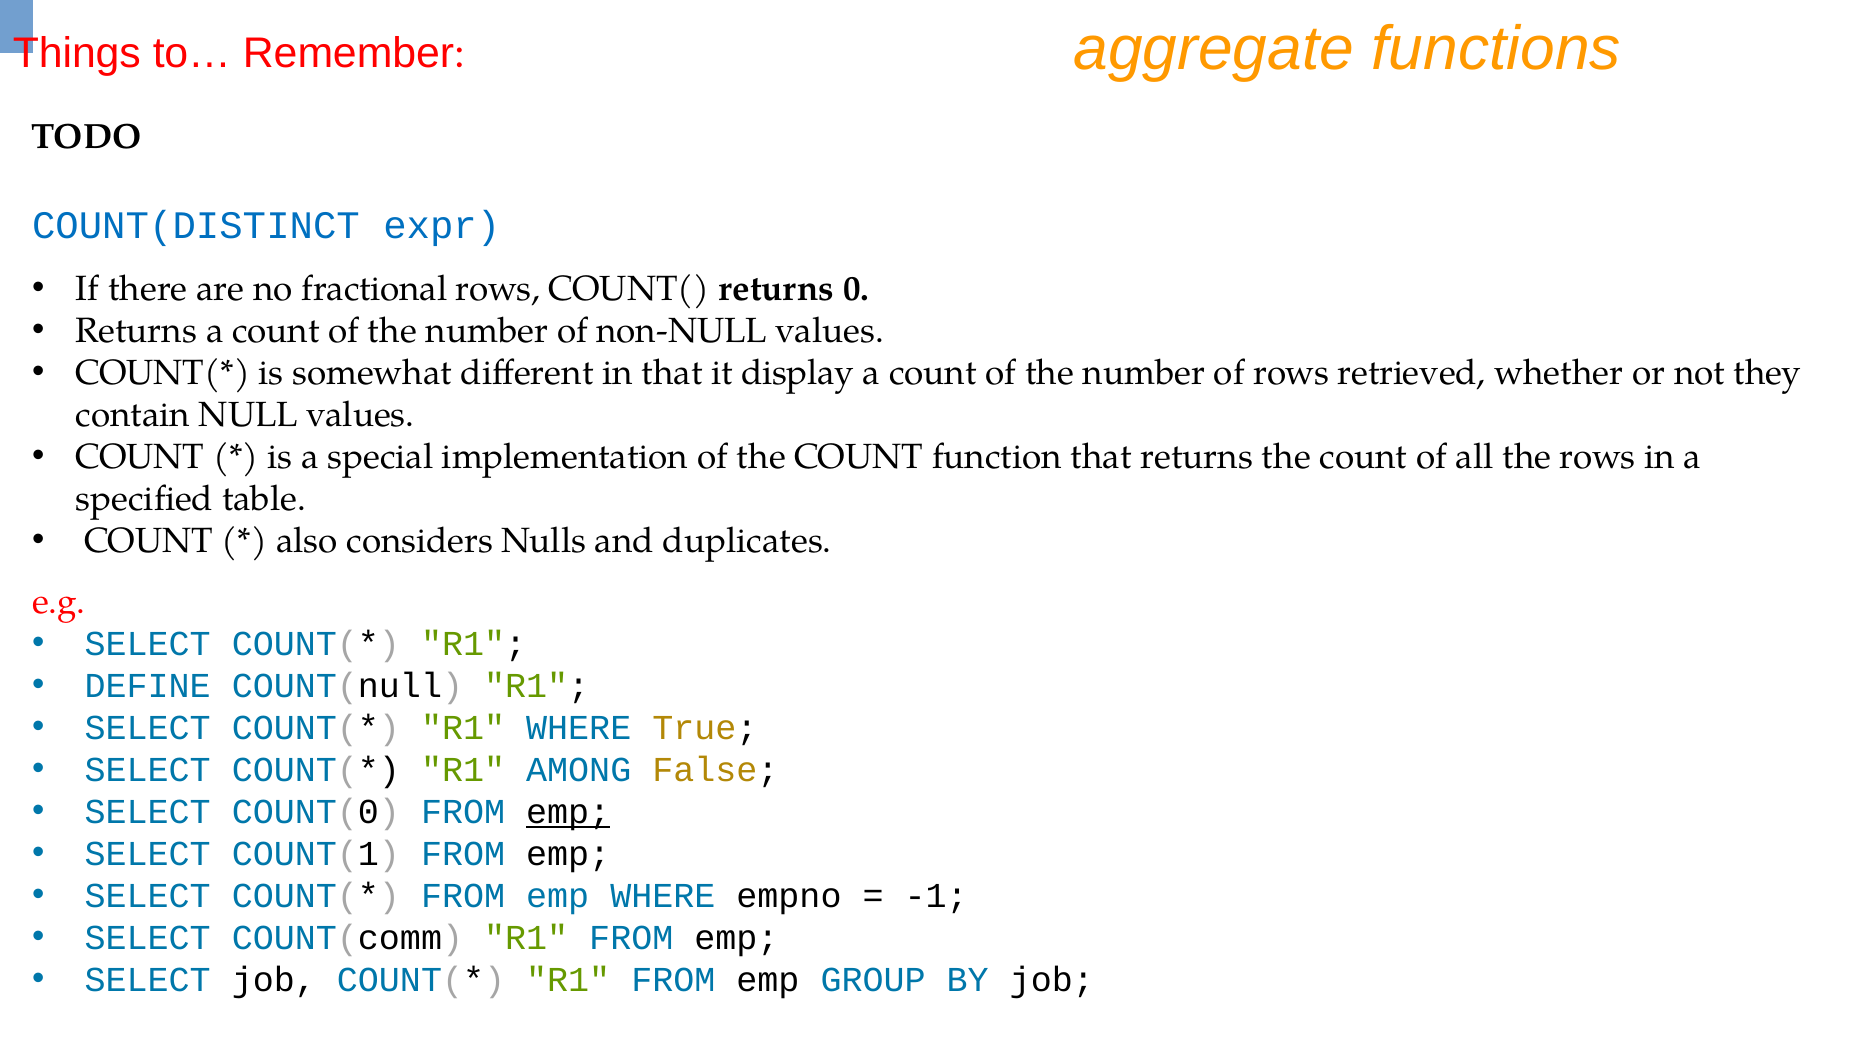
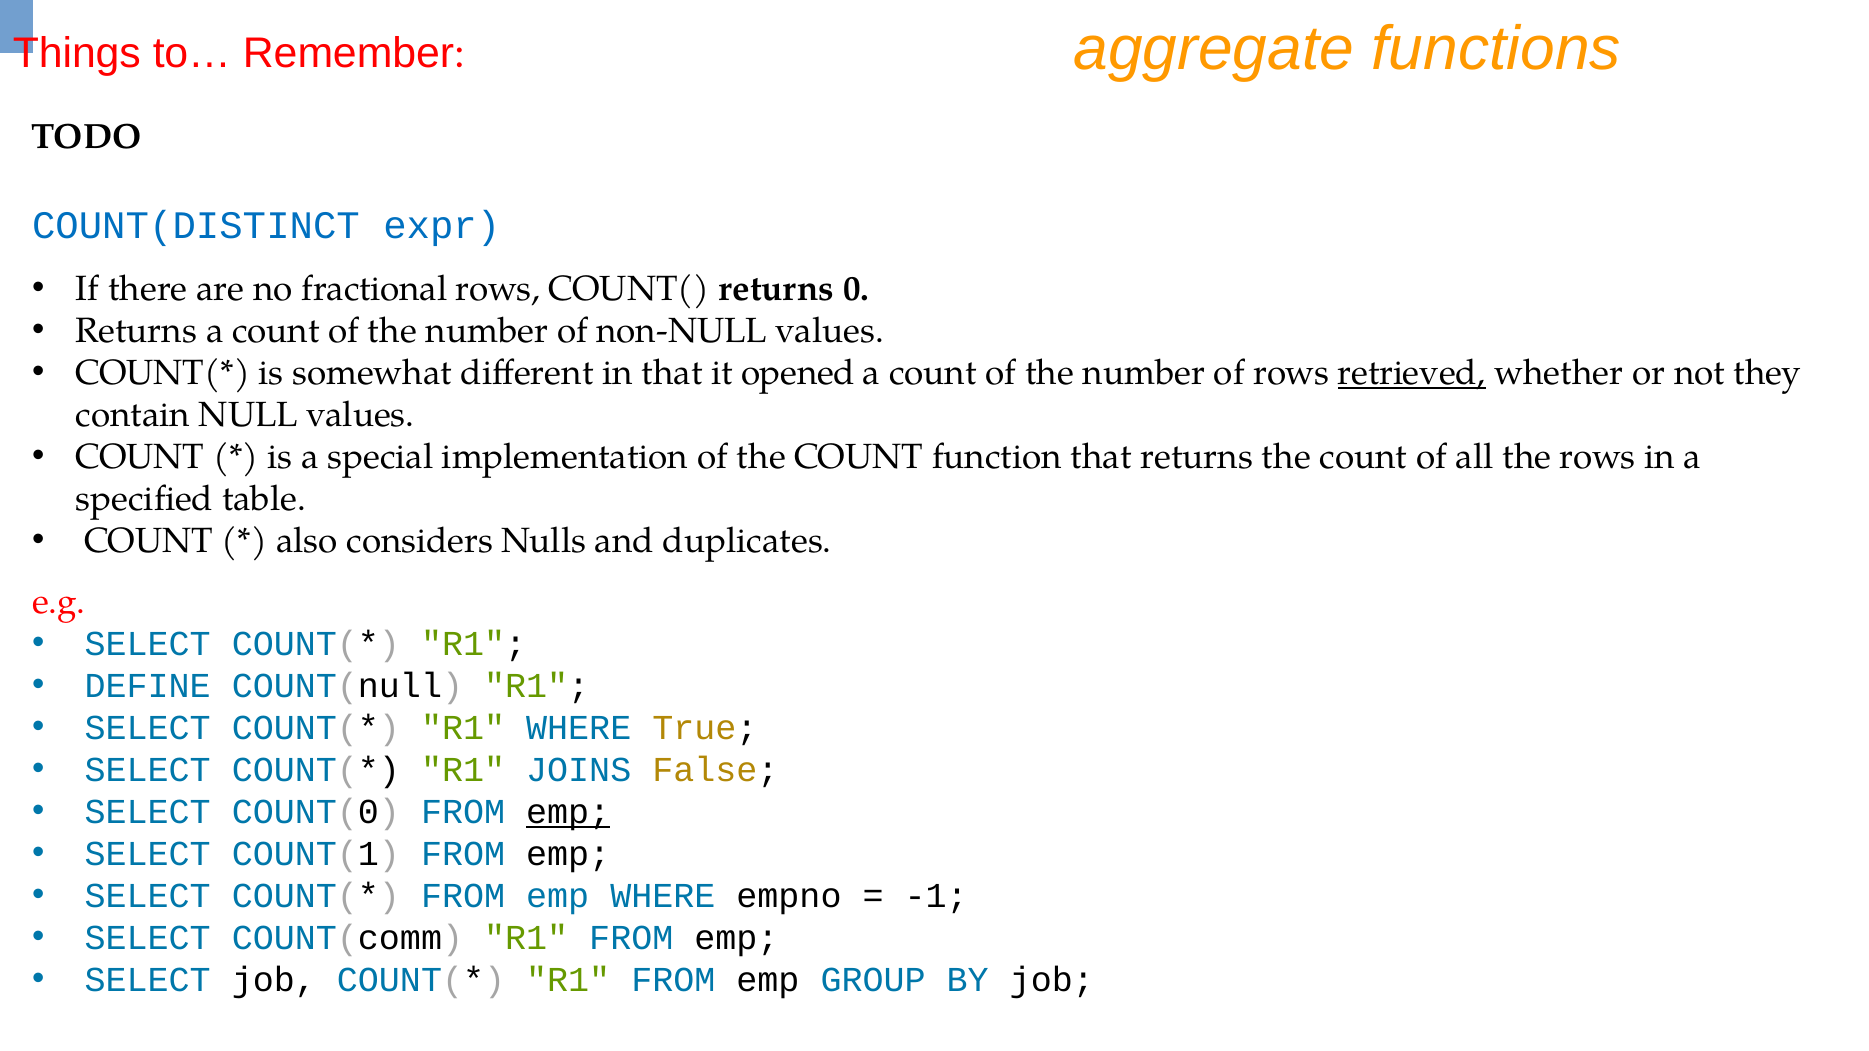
display: display -> opened (798, 373)
retrieved underline: none -> present (1412, 373)
AMONG: AMONG -> JOINS (579, 770)
